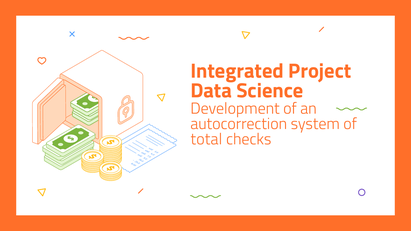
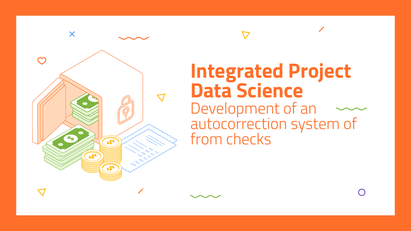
total: total -> from (206, 139)
